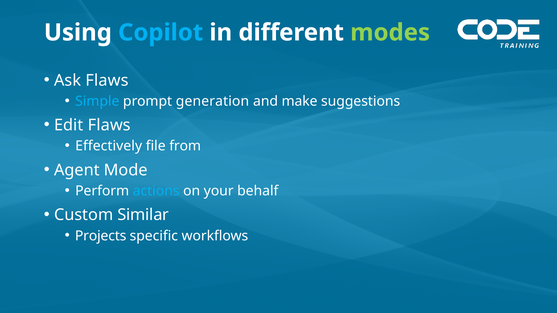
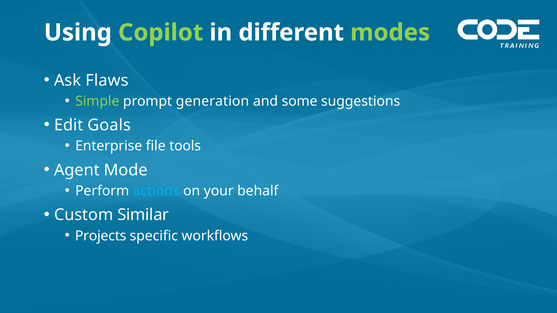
Copilot colour: light blue -> light green (161, 33)
Simple colour: light blue -> light green (97, 101)
make: make -> some (300, 101)
Edit Flaws: Flaws -> Goals (109, 125)
Effectively: Effectively -> Enterprise (109, 146)
from: from -> tools (185, 146)
